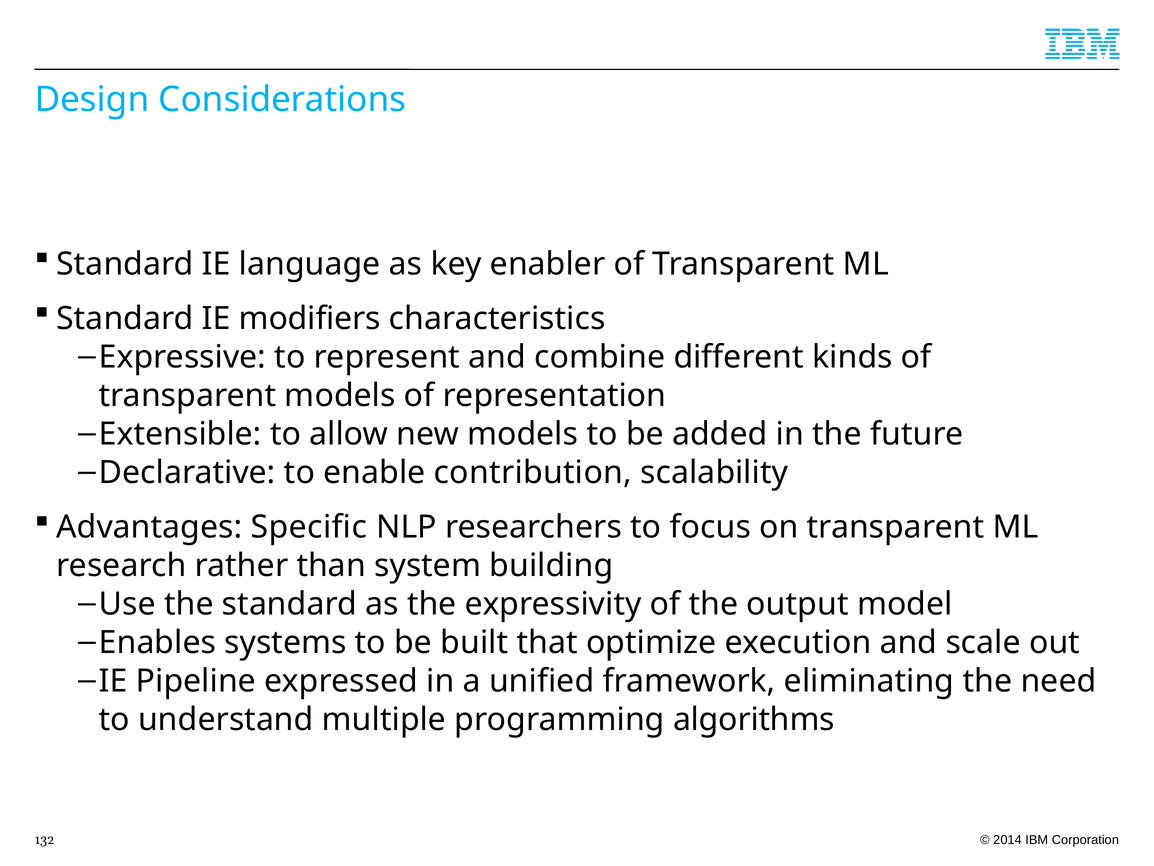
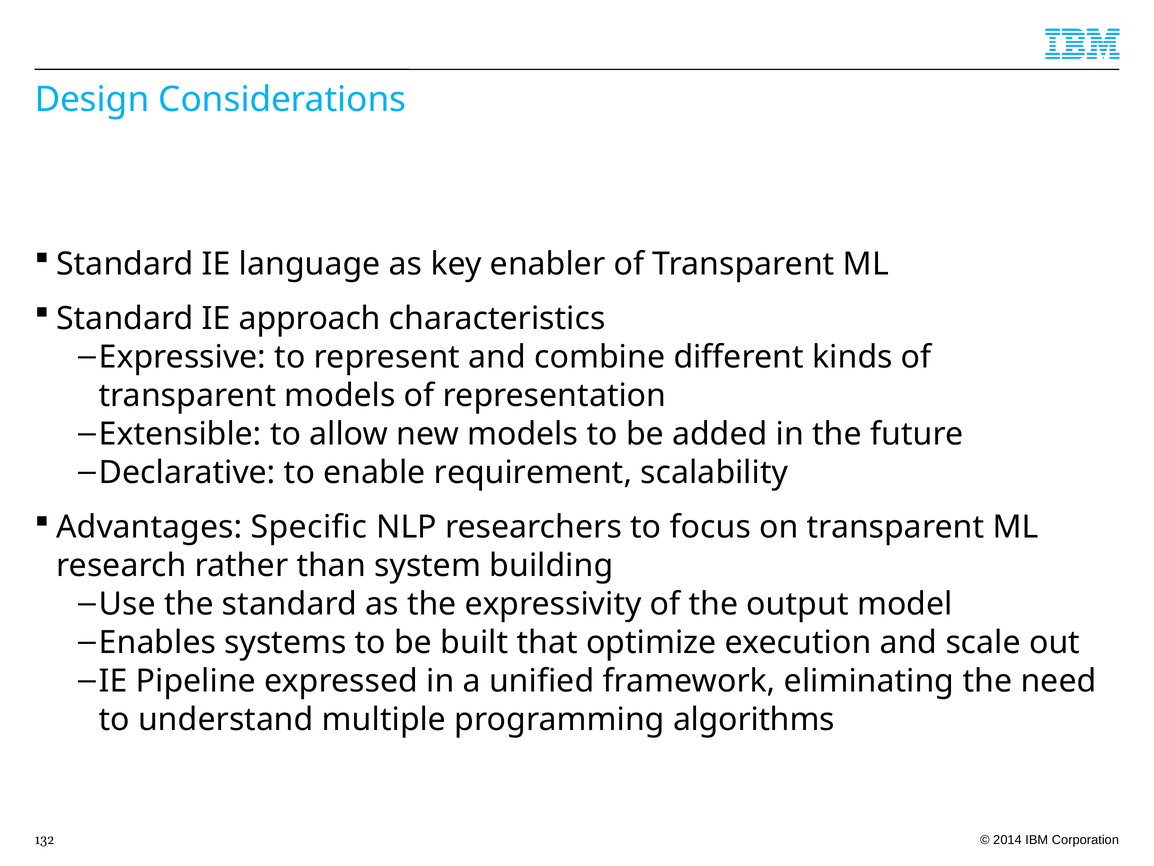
modifiers: modifiers -> approach (310, 318)
contribution: contribution -> requirement (533, 472)
